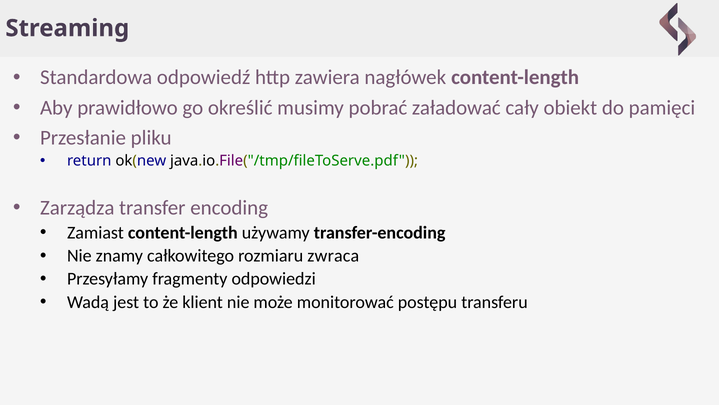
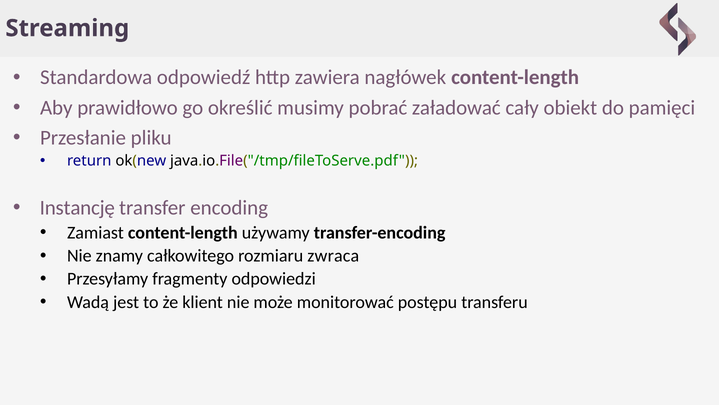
Zarządza: Zarządza -> Instancję (77, 208)
